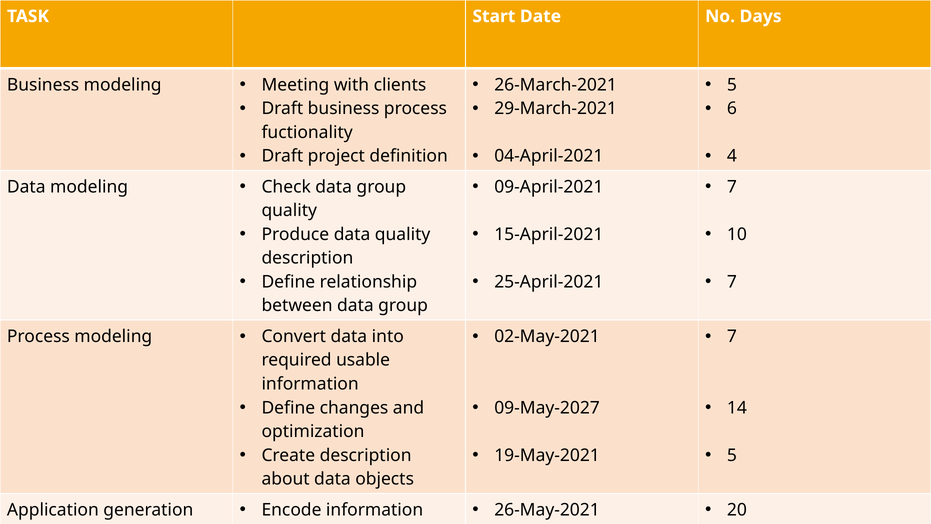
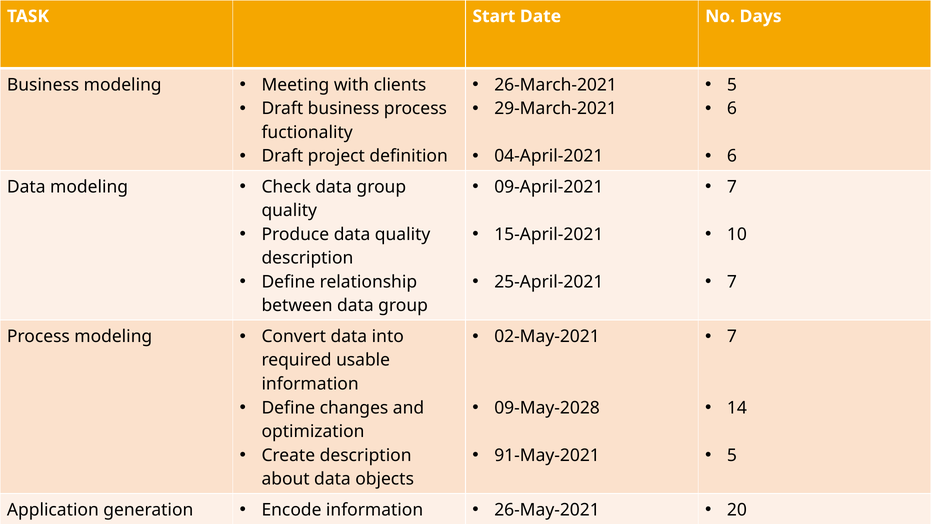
4: 4 -> 6 (732, 156)
09-May-2027: 09-May-2027 -> 09-May-2028 (547, 407)
19-May-2021: 19-May-2021 -> 91-May-2021 (547, 455)
